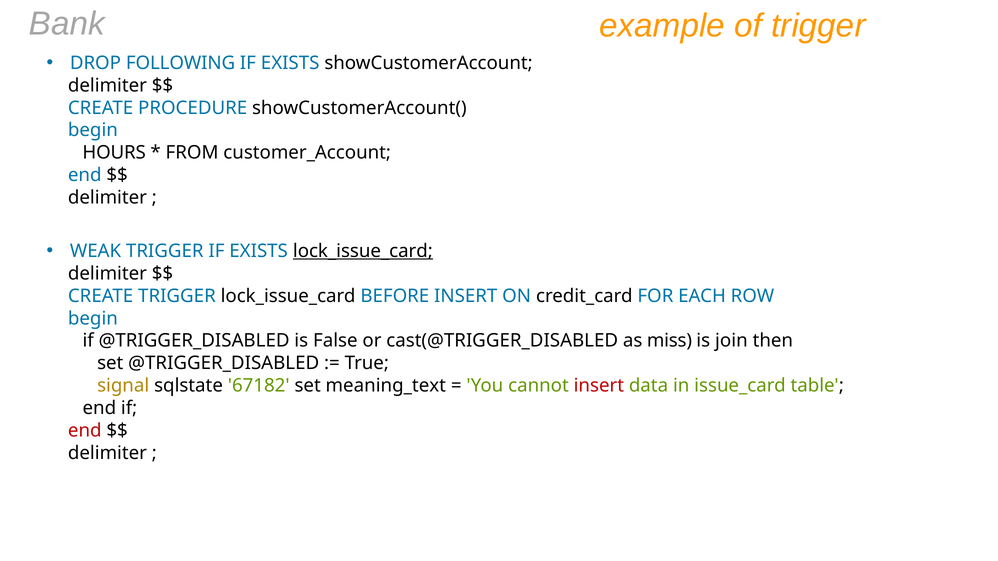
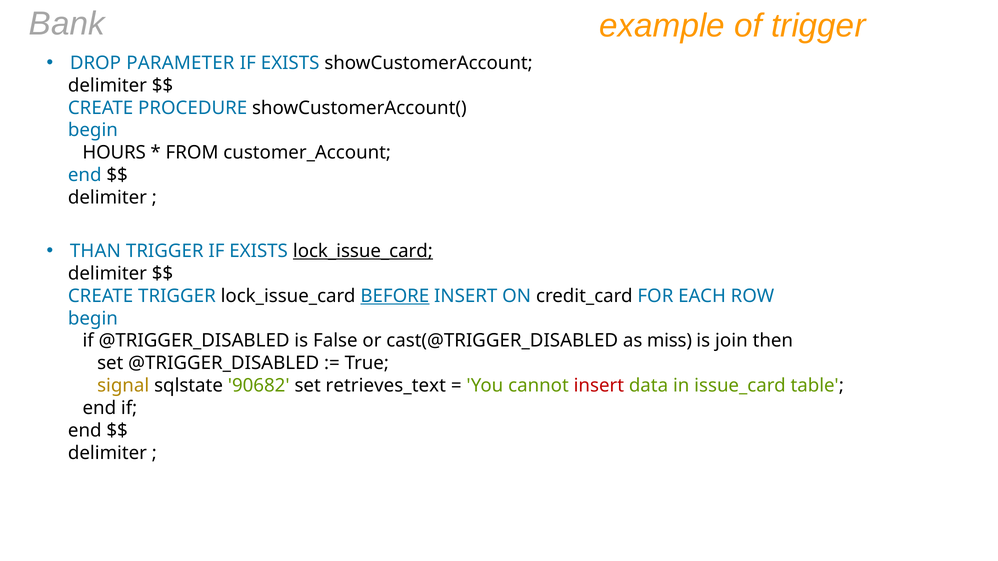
FOLLOWING: FOLLOWING -> PARAMETER (180, 63)
WEAK: WEAK -> THAN (95, 251)
BEFORE underline: none -> present (395, 296)
67182: 67182 -> 90682 (259, 386)
meaning_text: meaning_text -> retrieves_text (386, 386)
end colour: red -> black (85, 431)
